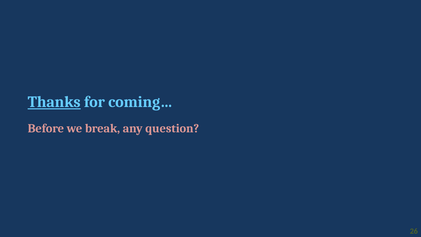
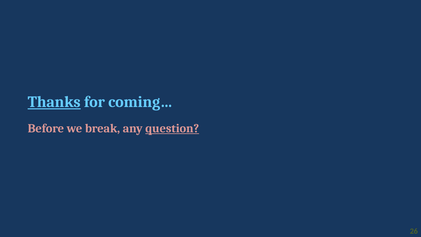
question underline: none -> present (172, 128)
